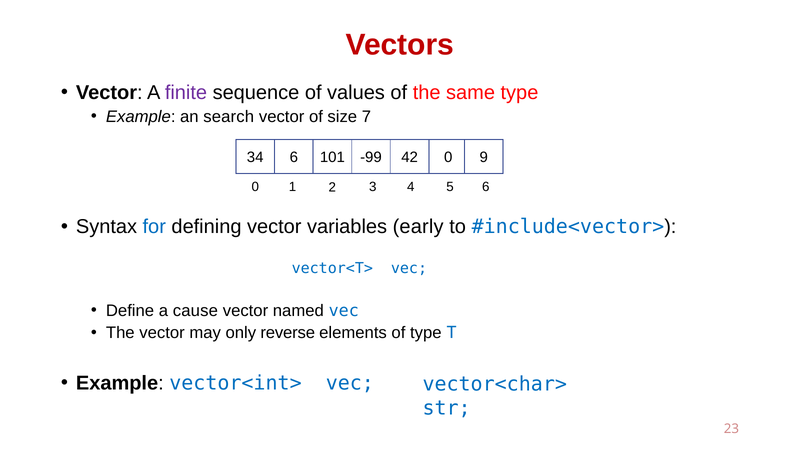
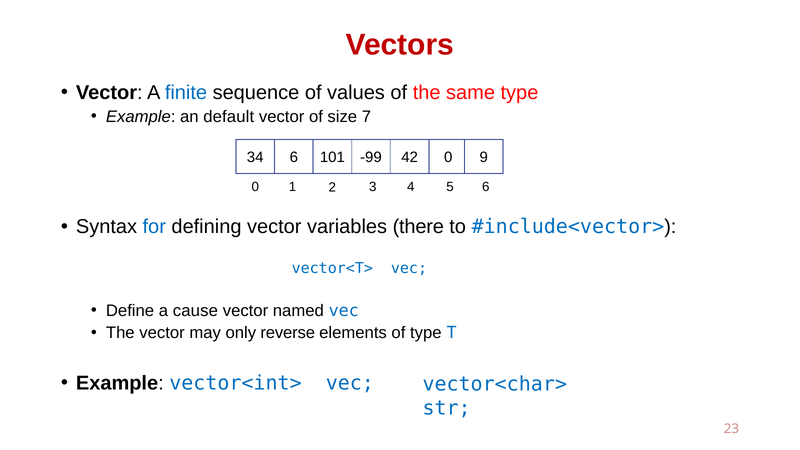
finite colour: purple -> blue (186, 93)
search: search -> default (229, 117)
early: early -> there (418, 227)
